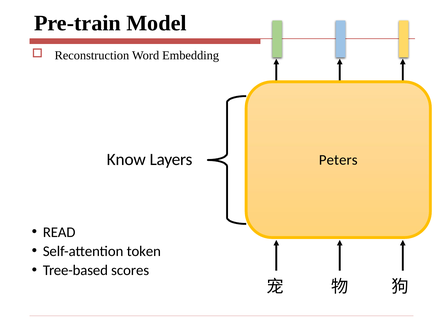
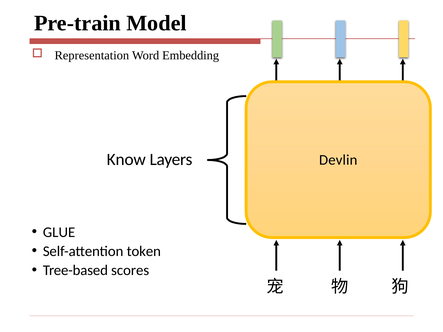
Reconstruction: Reconstruction -> Representation (92, 56)
Peters: Peters -> Devlin (338, 160)
READ: READ -> GLUE (59, 232)
